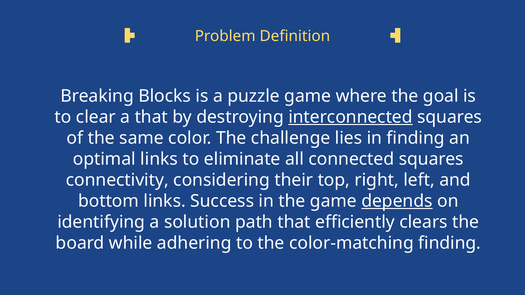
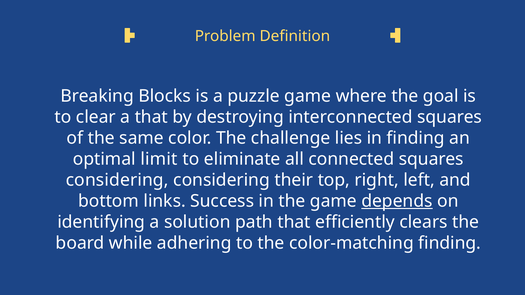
interconnected underline: present -> none (350, 117)
optimal links: links -> limit (159, 159)
connectivity: connectivity -> considering (117, 180)
